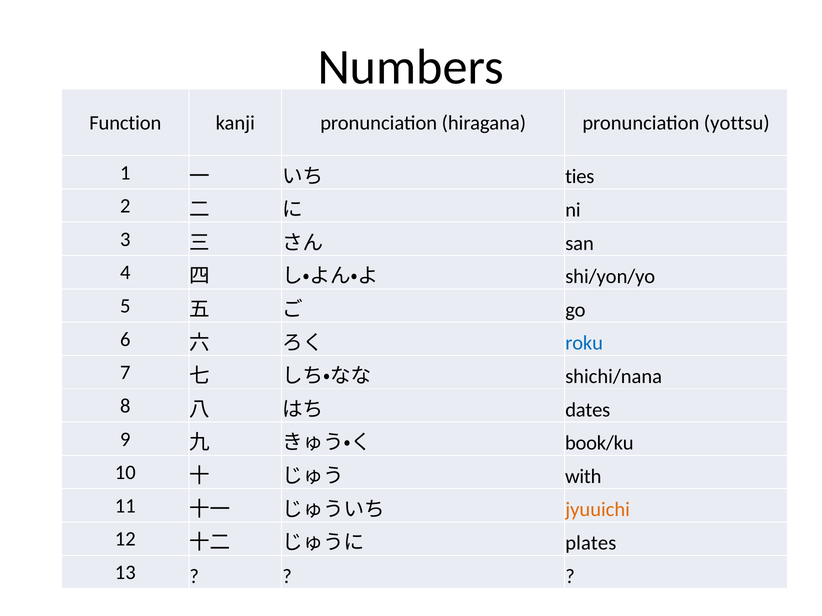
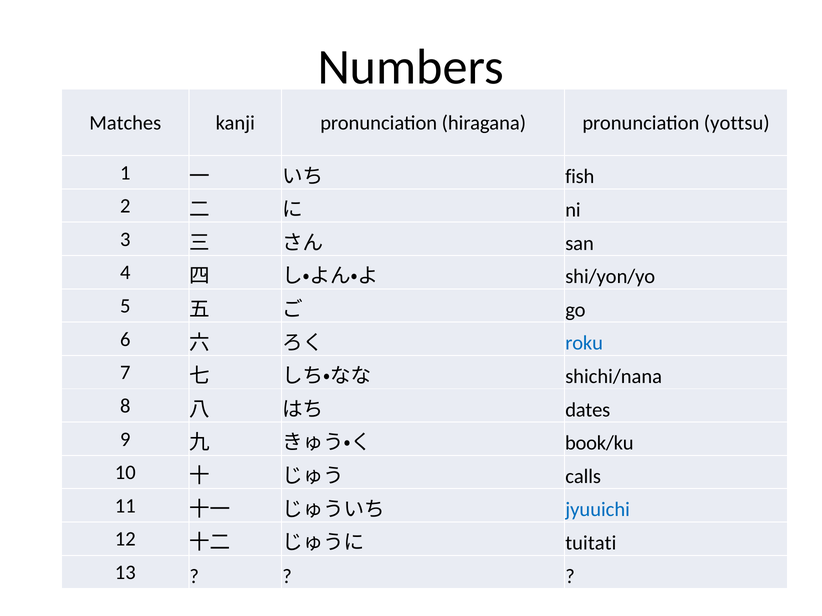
Function: Function -> Matches (125, 123)
ties: ties -> fish (580, 177)
with: with -> calls (583, 477)
jyuuichi colour: orange -> blue (598, 510)
plates: plates -> tuitati (591, 543)
